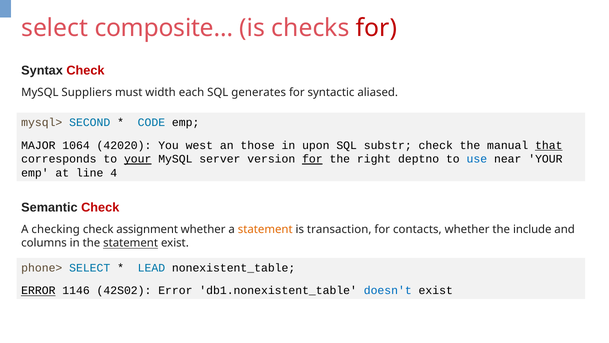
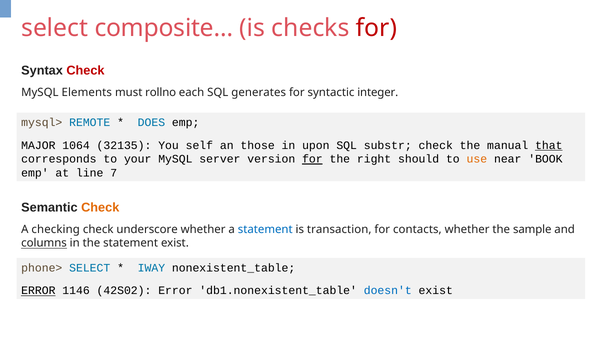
Suppliers: Suppliers -> Elements (87, 93)
width: width -> rollno (161, 93)
aliased: aliased -> integer (378, 93)
SECOND: SECOND -> REMOTE (90, 122)
CODE: CODE -> DOES (151, 122)
42020: 42020 -> 32135 (124, 145)
west: west -> self (199, 145)
your underline: present -> none (138, 159)
deptno: deptno -> should (419, 159)
use colour: blue -> orange (477, 159)
near YOUR: YOUR -> BOOK (545, 159)
4: 4 -> 7 (114, 173)
Check colour: red -> orange (100, 207)
assignment: assignment -> underscore (147, 229)
statement colour: orange -> blue (265, 229)
include: include -> sample (532, 229)
columns underline: none -> present (44, 243)
statement underline: present -> none (131, 243)
LEAD: LEAD -> IWAY (151, 267)
